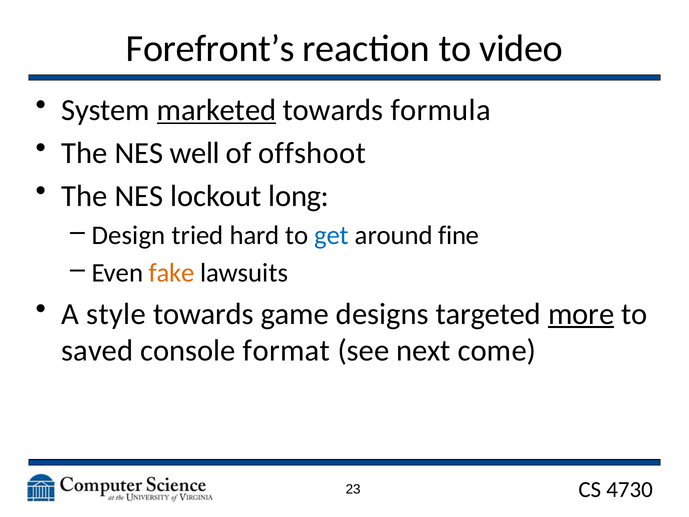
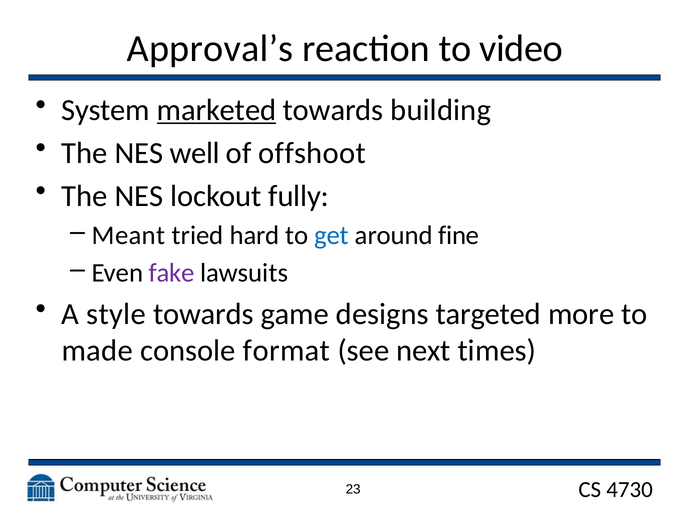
Forefront’s: Forefront’s -> Approval’s (210, 49)
formula: formula -> building (441, 110)
long: long -> fully (299, 196)
Design: Design -> Meant (129, 235)
fake colour: orange -> purple (172, 273)
more underline: present -> none (581, 314)
saved: saved -> made (97, 351)
come: come -> times (497, 351)
